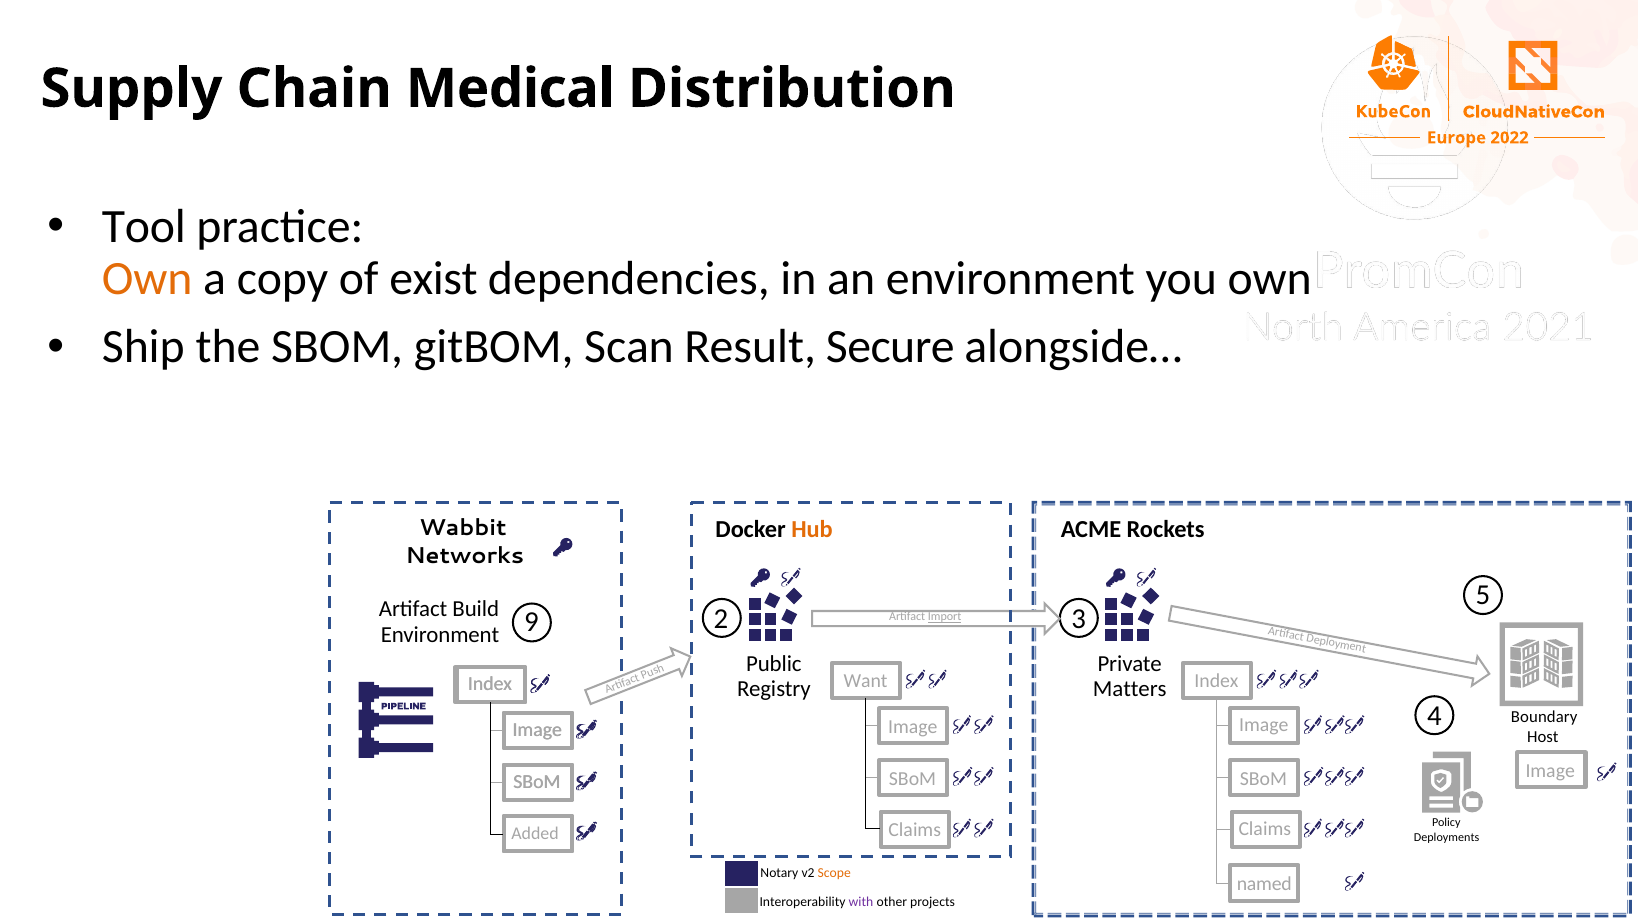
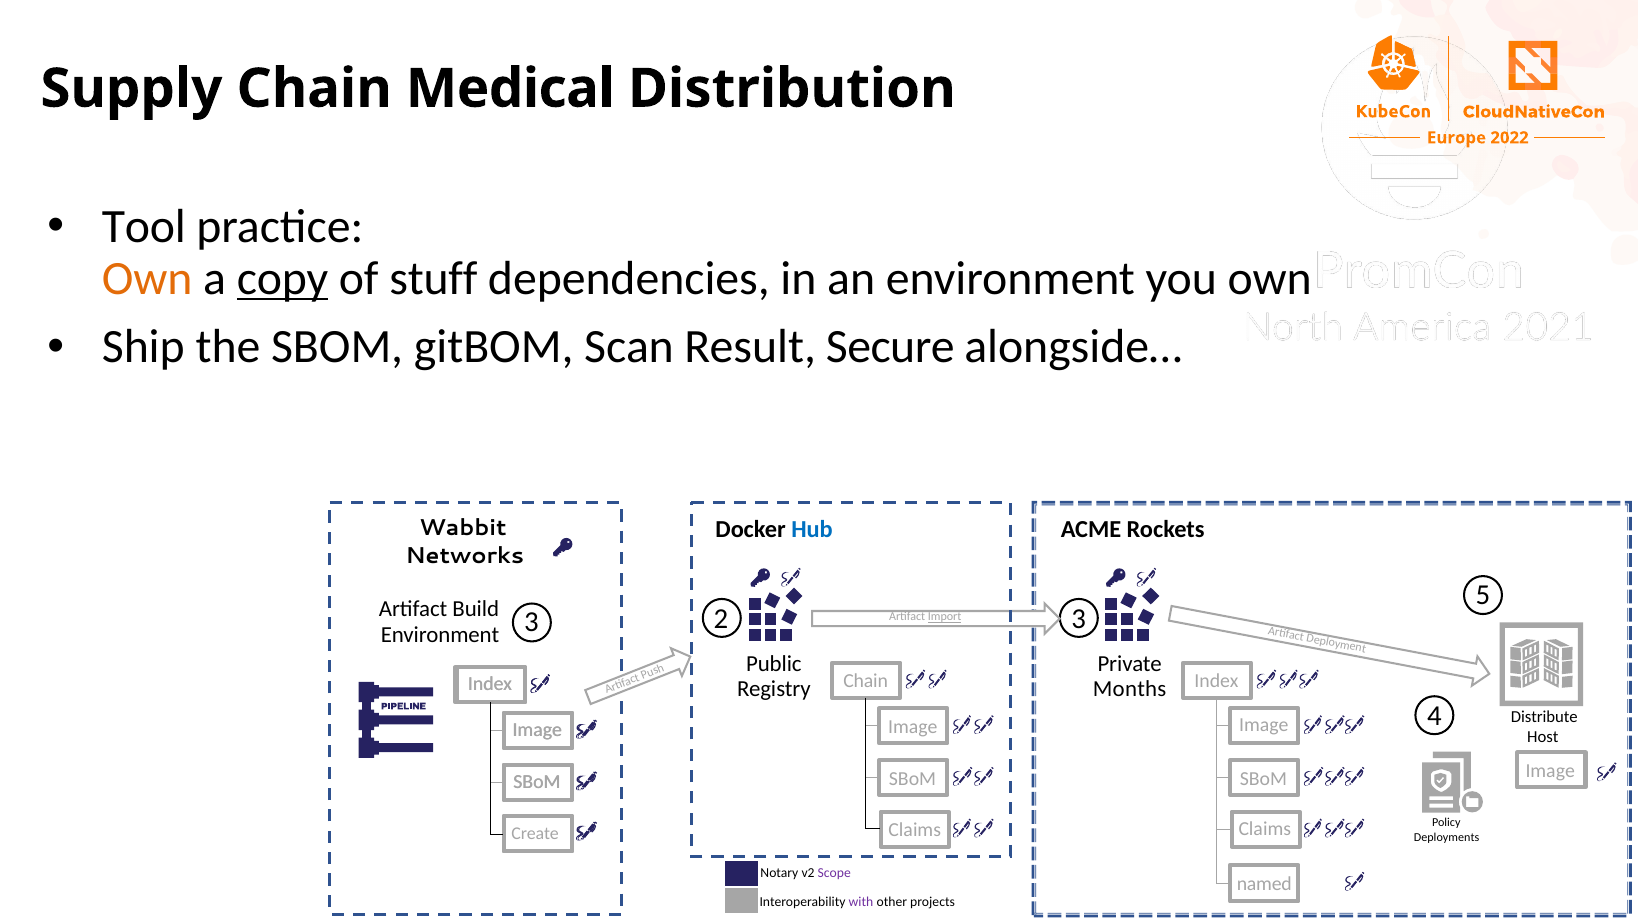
copy underline: none -> present (283, 278)
exist: exist -> stuff (433, 278)
Hub colour: orange -> blue (812, 529)
Environment 9: 9 -> 3 (531, 622)
Want: Want -> Chain (866, 681)
Matters: Matters -> Months (1130, 689)
Boundary: Boundary -> Distribute (1544, 717)
Added: Added -> Create (535, 833)
Scope colour: orange -> purple (834, 873)
